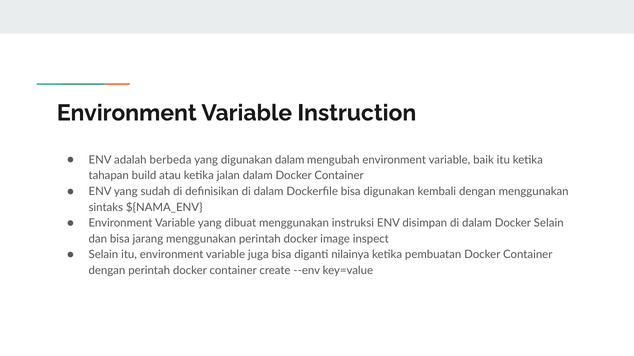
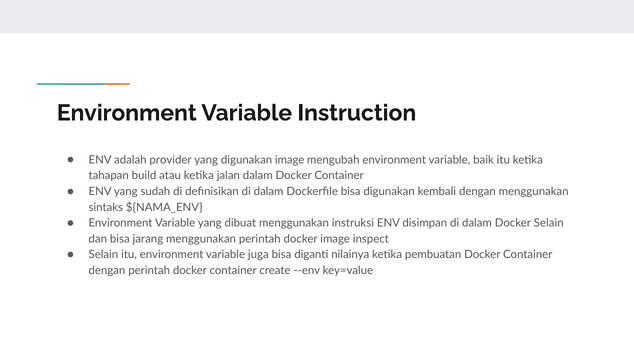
berbeda: berbeda -> provider (171, 160)
digunakan dalam: dalam -> image (290, 160)
